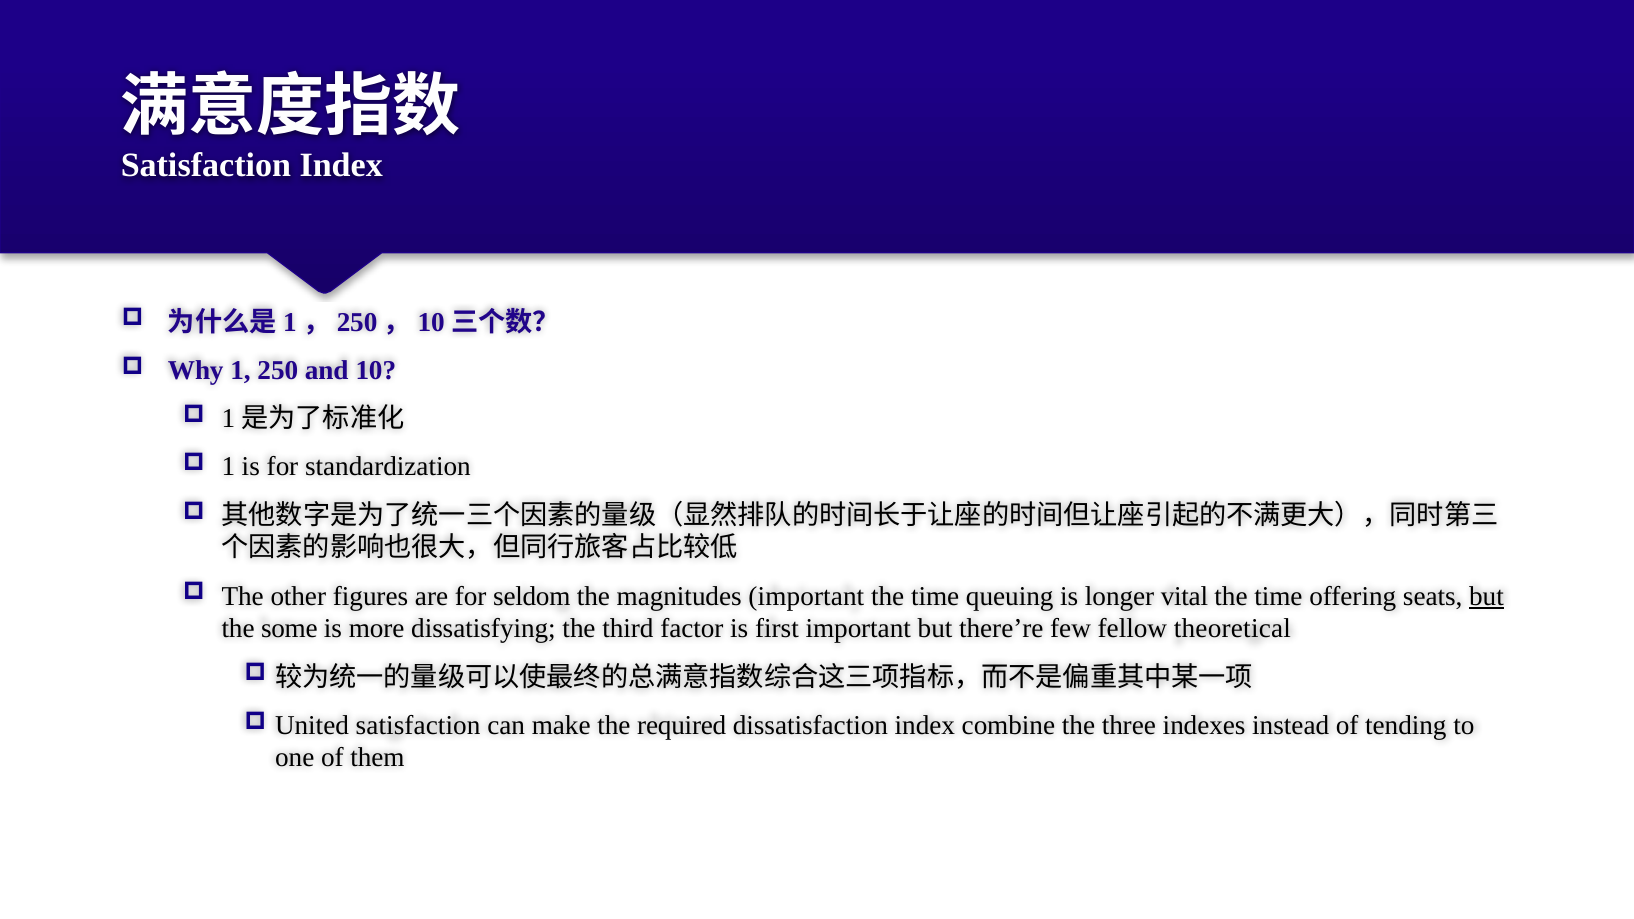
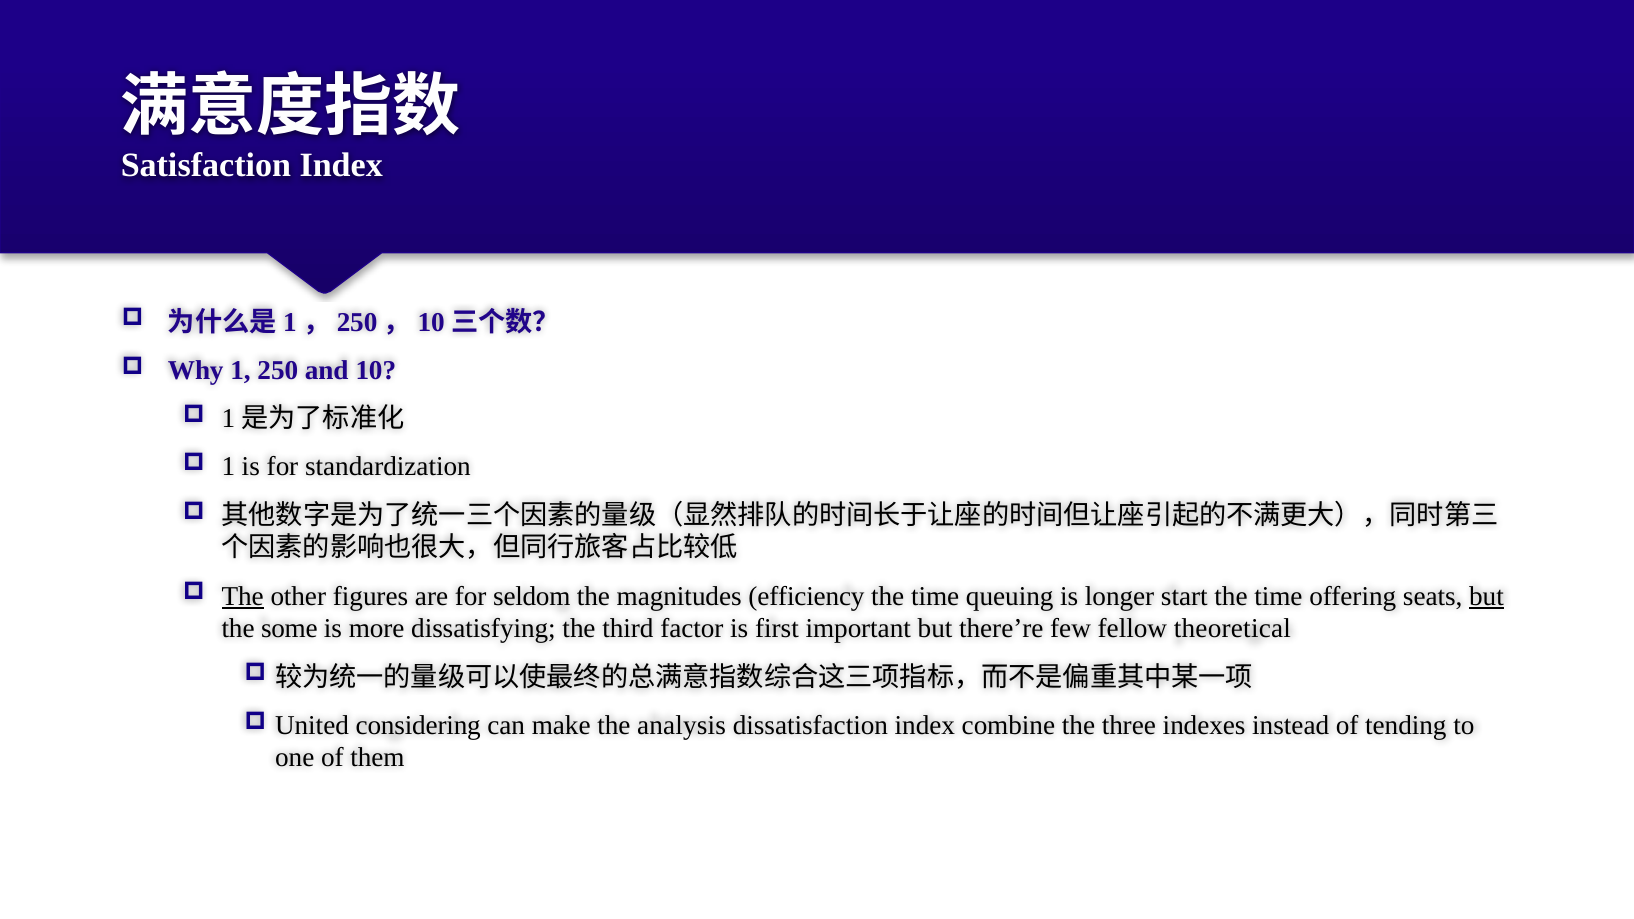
The underline: none -> present (243, 596)
magnitudes important: important -> efficiency (807, 596)
vital: vital -> start (1184, 596)
United satisfaction: satisfaction -> considering (418, 725)
required: required -> analysis (682, 725)
